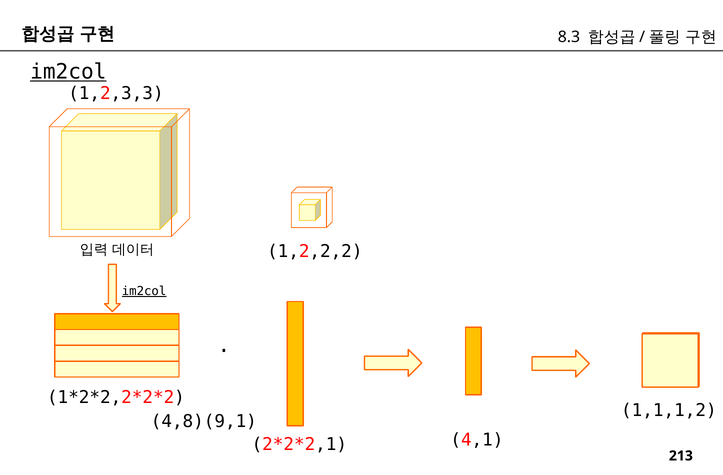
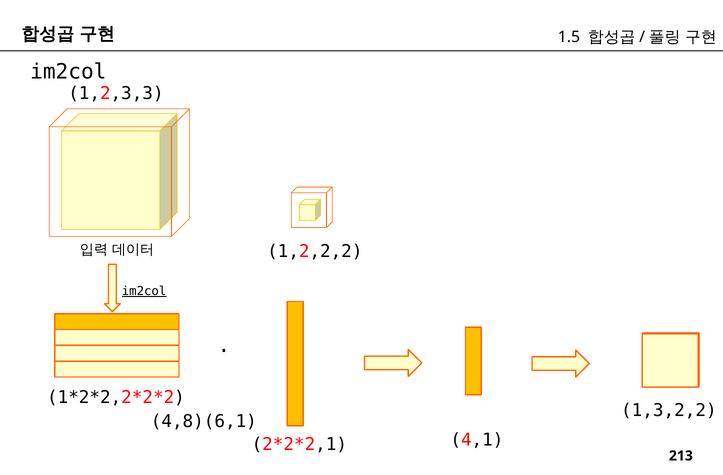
8.3: 8.3 -> 1.5 (569, 37)
im2col underline: present -> none (68, 72)
1,1,1,2: 1,1,1,2 -> 1,3,2,2 (669, 410)
4,8)(9,1: 4,8)(9,1 -> 4,8)(6,1 (204, 421)
